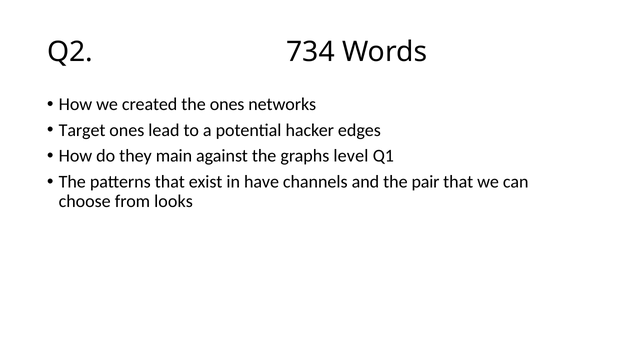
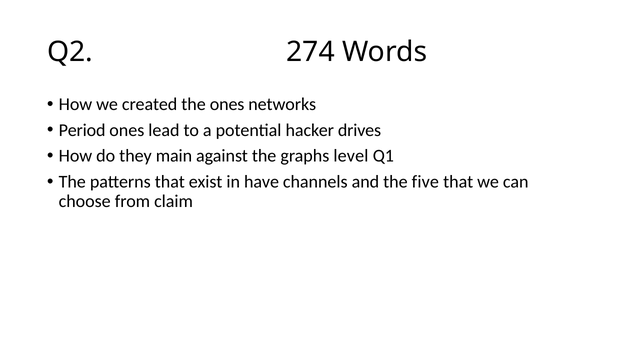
734: 734 -> 274 (310, 52)
Target: Target -> Period (82, 130)
edges: edges -> drives (360, 130)
pair: pair -> five (425, 182)
looks: looks -> claim (174, 202)
